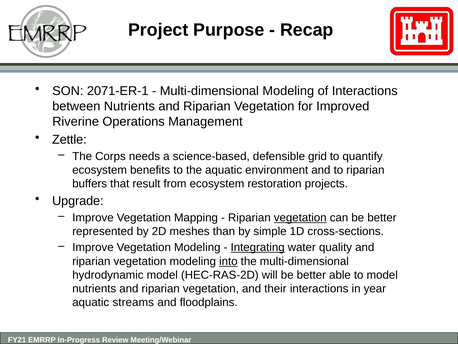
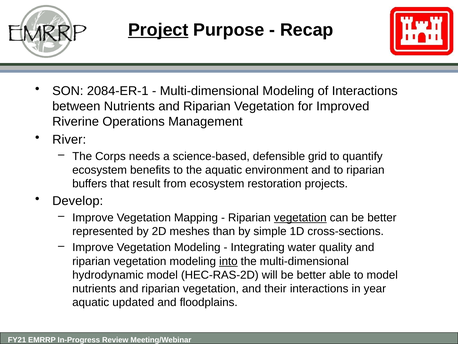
Project underline: none -> present (158, 30)
2071-ER-1: 2071-ER-1 -> 2084-ER-1 (118, 91)
Zettle: Zettle -> River (69, 139)
Upgrade: Upgrade -> Develop (78, 201)
Integrating underline: present -> none (258, 247)
streams: streams -> updated (133, 302)
